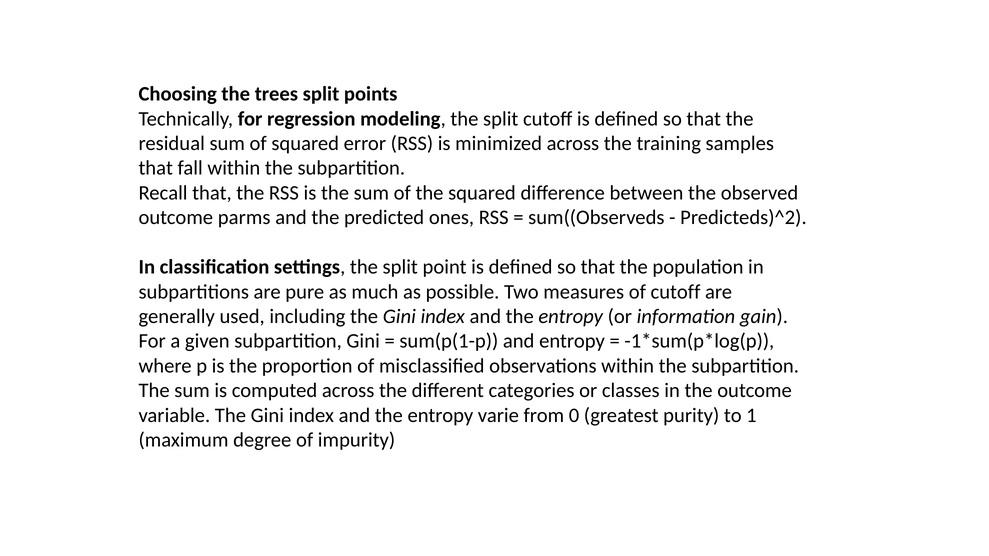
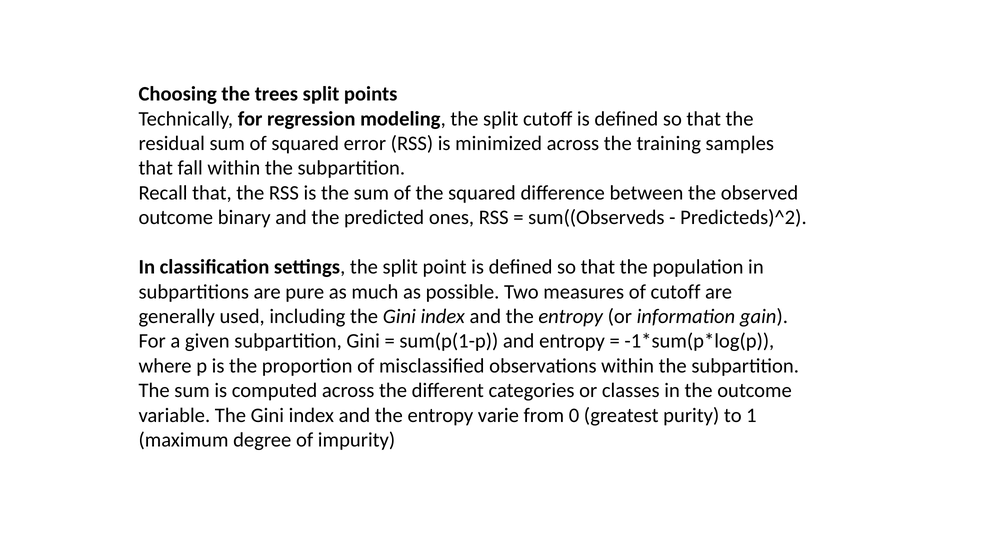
parms: parms -> binary (244, 218)
